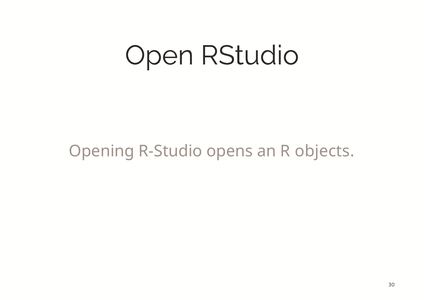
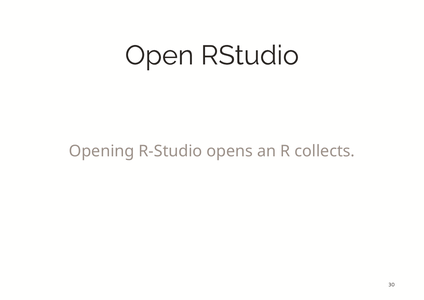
objects: objects -> collects (325, 151)
